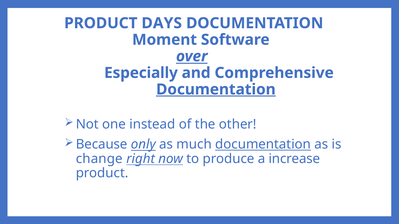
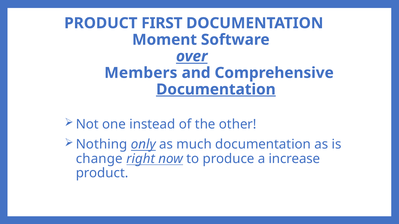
DAYS: DAYS -> FIRST (162, 23)
Especially: Especially -> Members (141, 73)
Because: Because -> Nothing (102, 145)
documentation underline: present -> none (263, 145)
